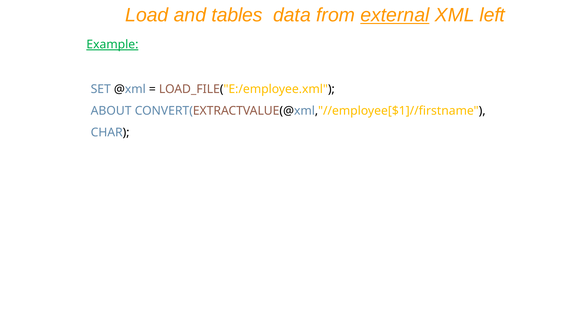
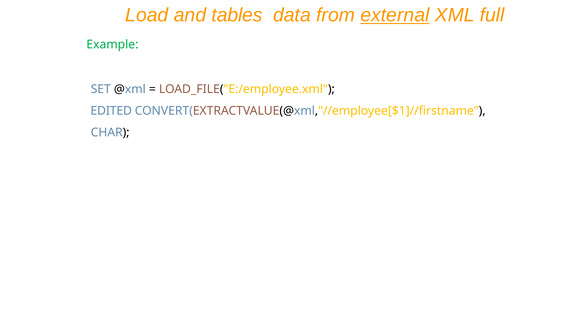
left: left -> full (492, 15)
Example underline: present -> none (112, 45)
ABOUT: ABOUT -> EDITED (111, 111)
